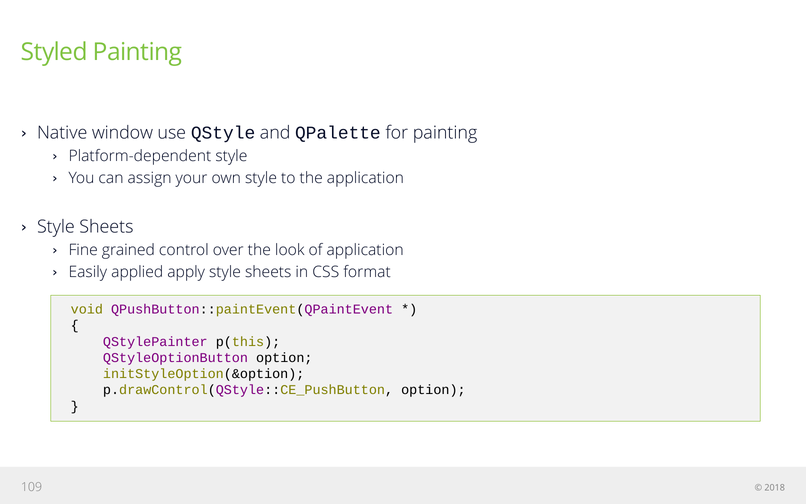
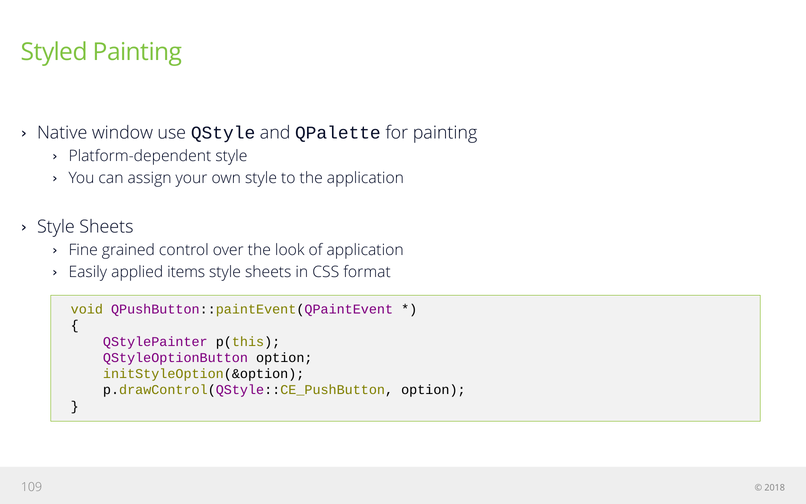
apply: apply -> items (186, 272)
